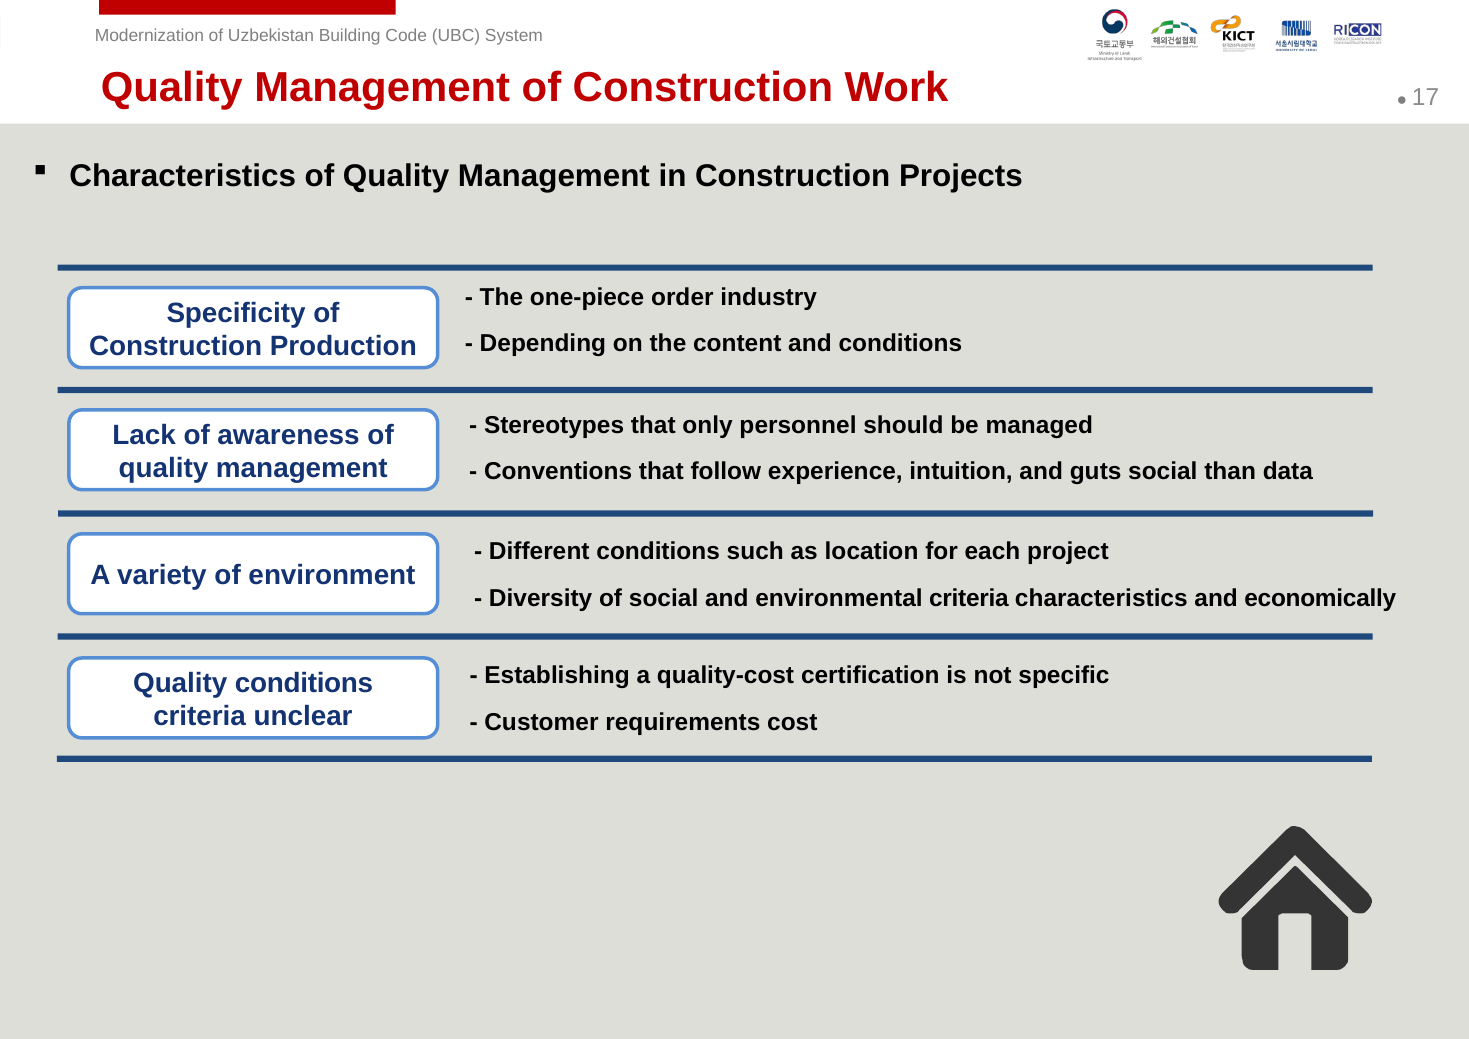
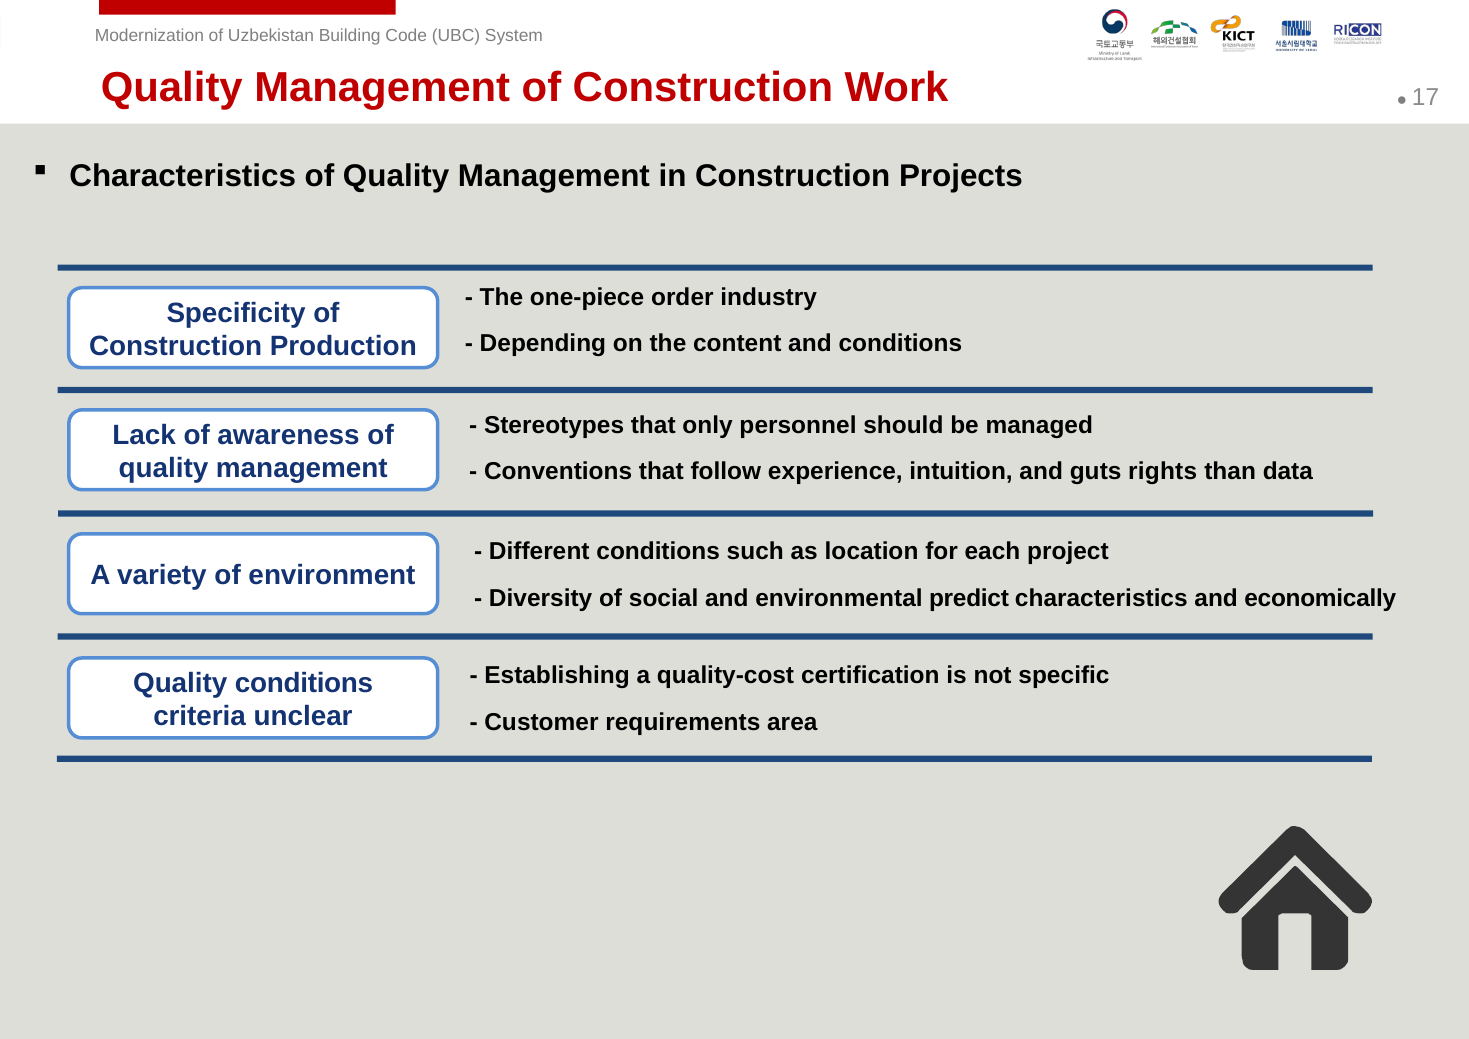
guts social: social -> rights (1163, 472)
environmental criteria: criteria -> predict (969, 598)
cost: cost -> area (792, 722)
